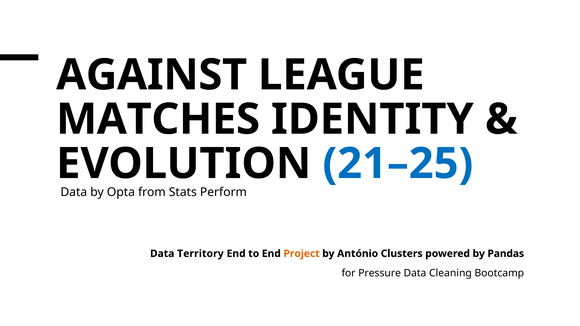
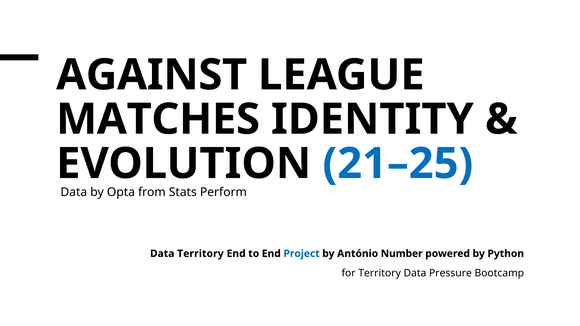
Project colour: orange -> blue (302, 254)
Clusters: Clusters -> Number (402, 254)
Pandas: Pandas -> Python (506, 254)
for Pressure: Pressure -> Territory (380, 273)
Cleaning: Cleaning -> Pressure (450, 273)
